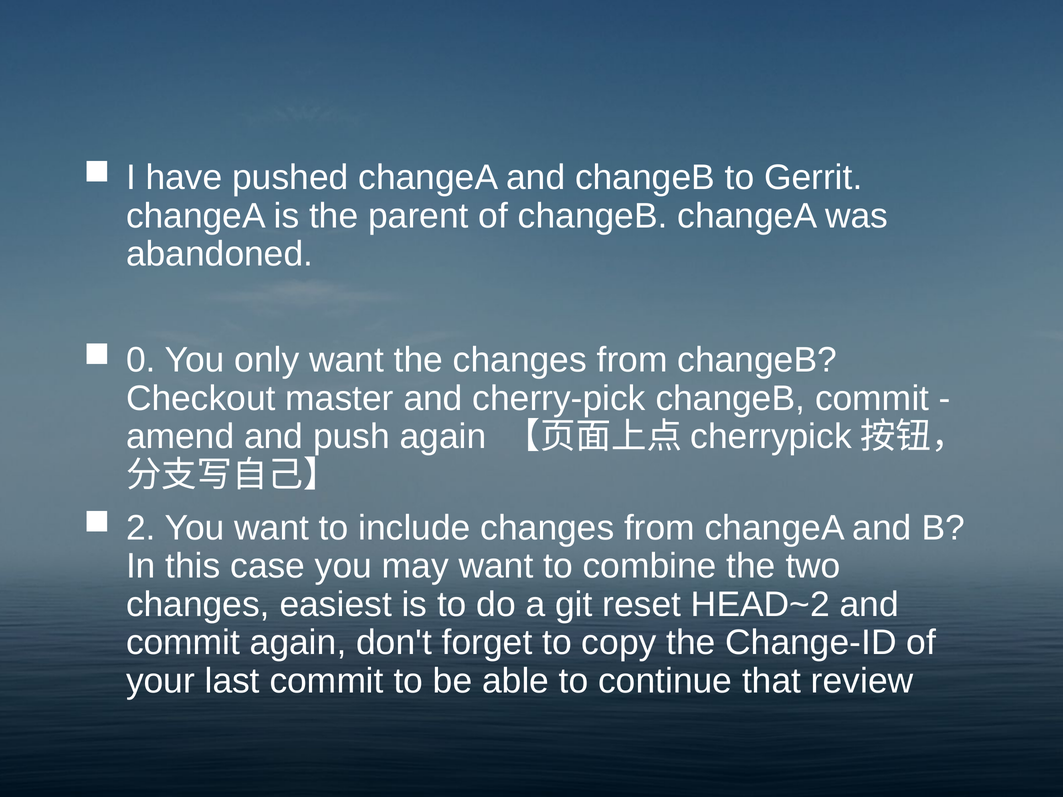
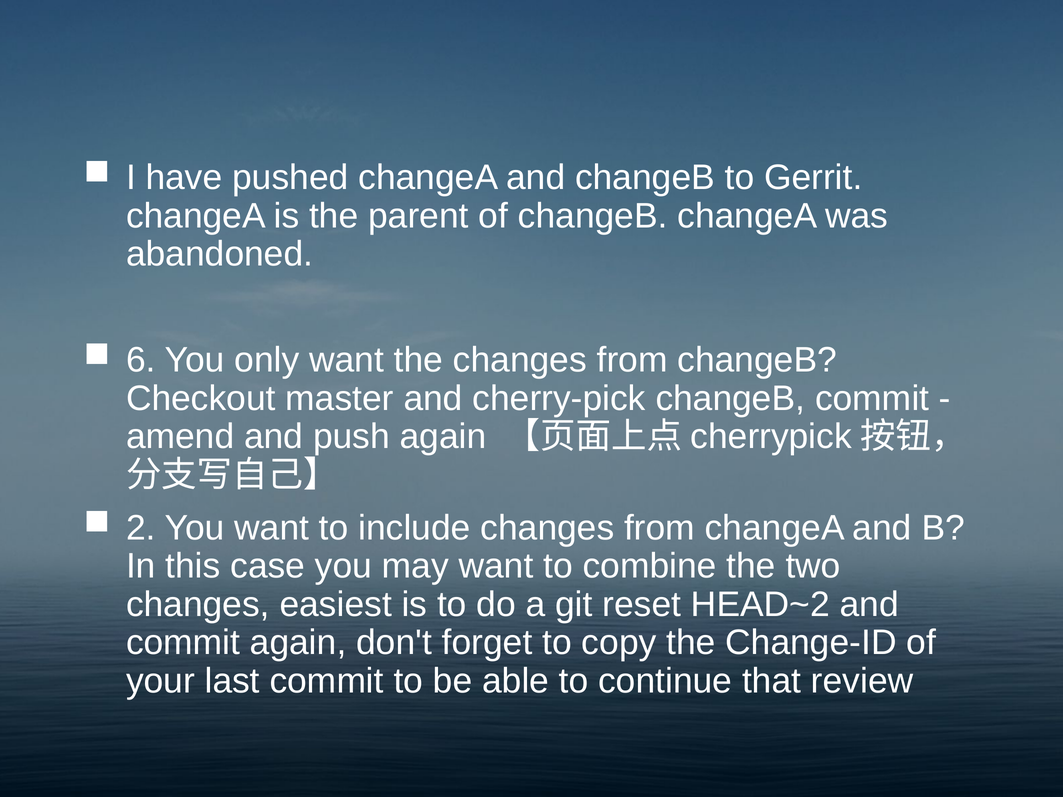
0: 0 -> 6 (141, 360)
